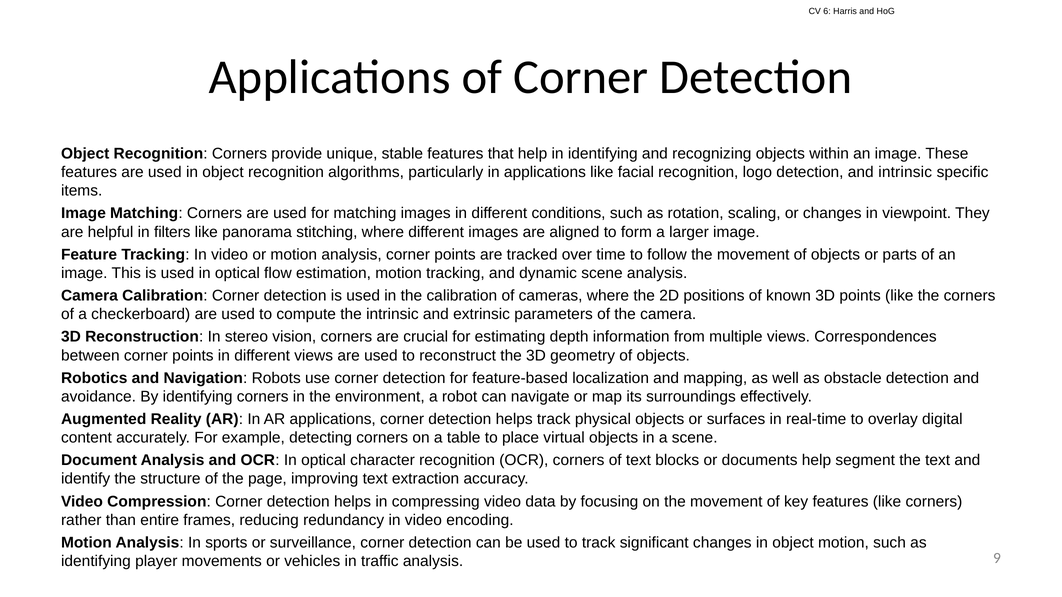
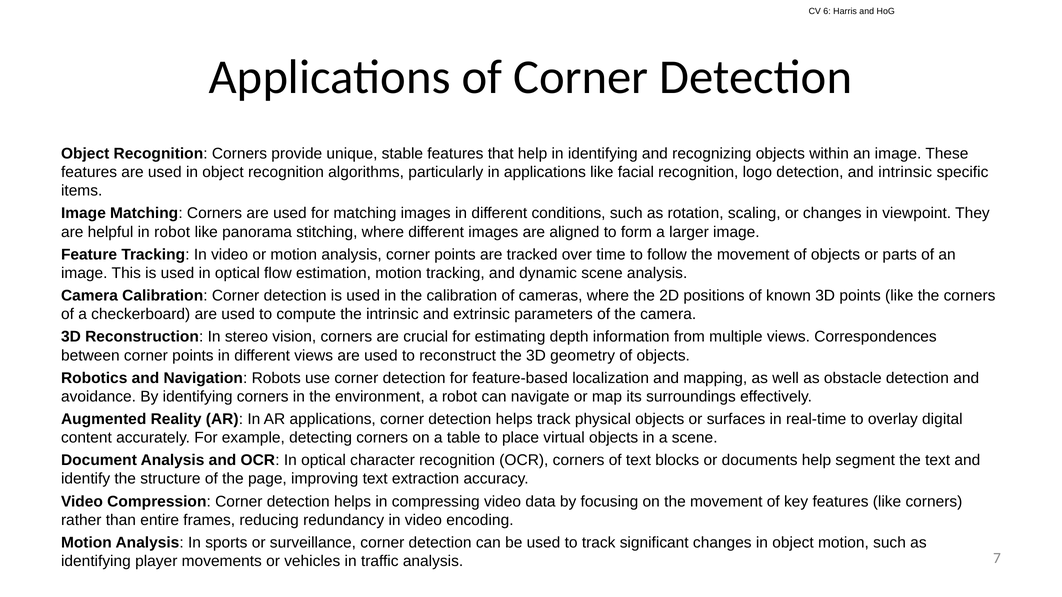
in filters: filters -> robot (172, 232)
9: 9 -> 7 (997, 558)
